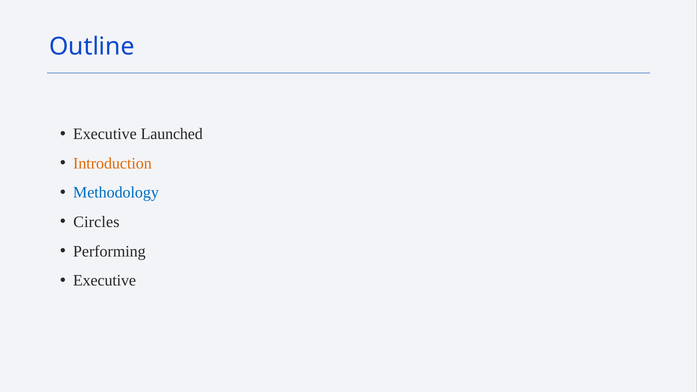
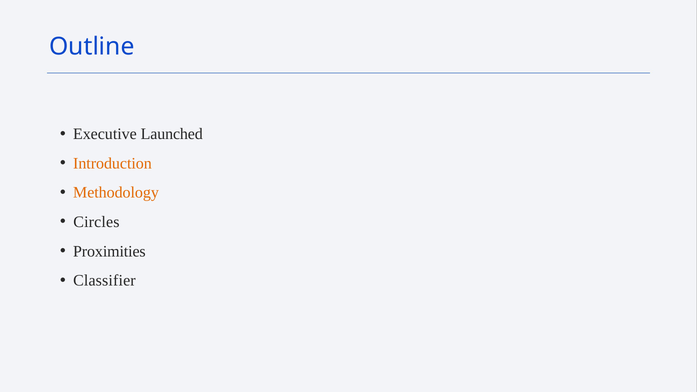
Methodology colour: blue -> orange (116, 193)
Performing: Performing -> Proximities (109, 251)
Executive: Executive -> Classifier (104, 281)
